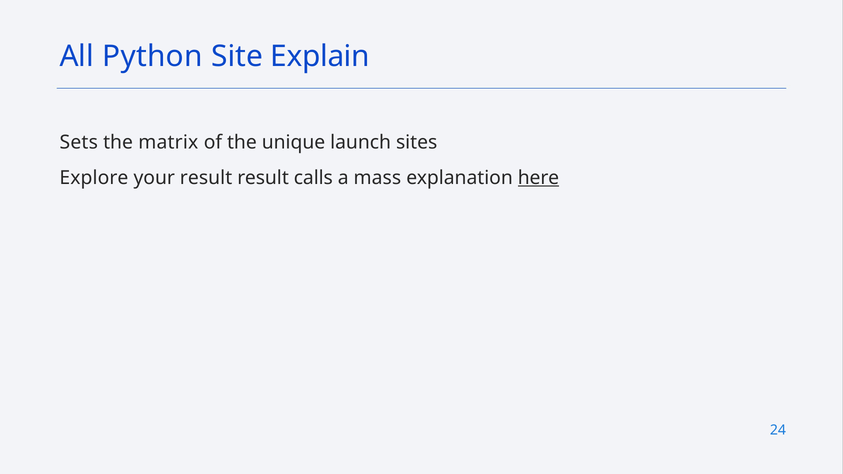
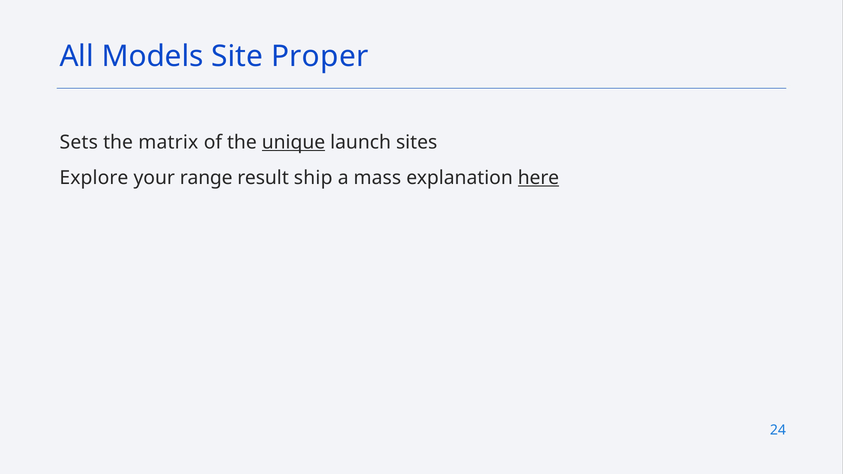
Python: Python -> Models (153, 56)
Explain: Explain -> Proper (320, 56)
unique underline: none -> present (293, 142)
your result: result -> range (206, 178)
calls: calls -> ship (313, 178)
